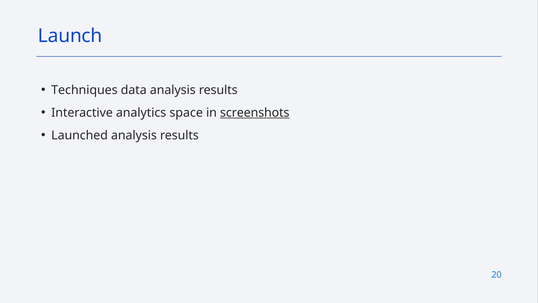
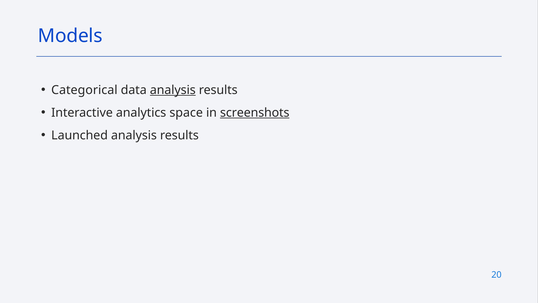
Launch: Launch -> Models (70, 36)
Techniques: Techniques -> Categorical (84, 90)
analysis underline: none -> present (173, 90)
